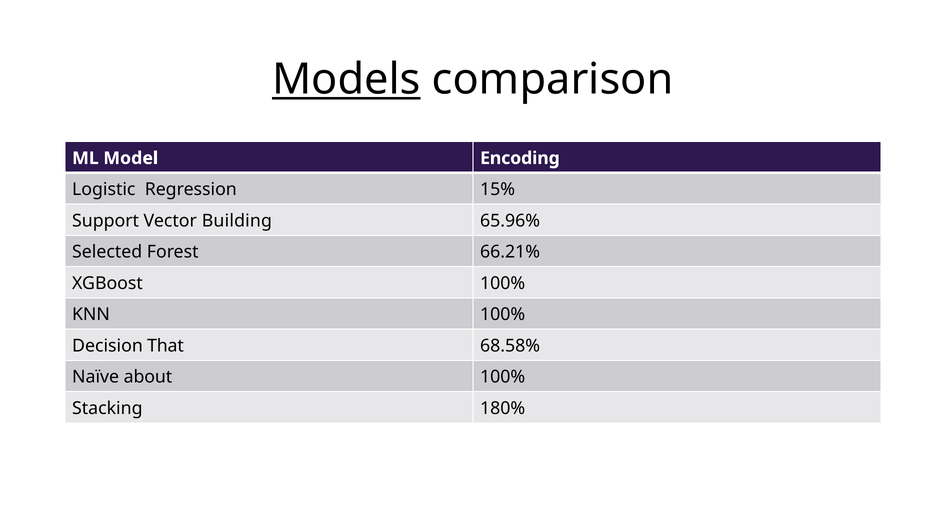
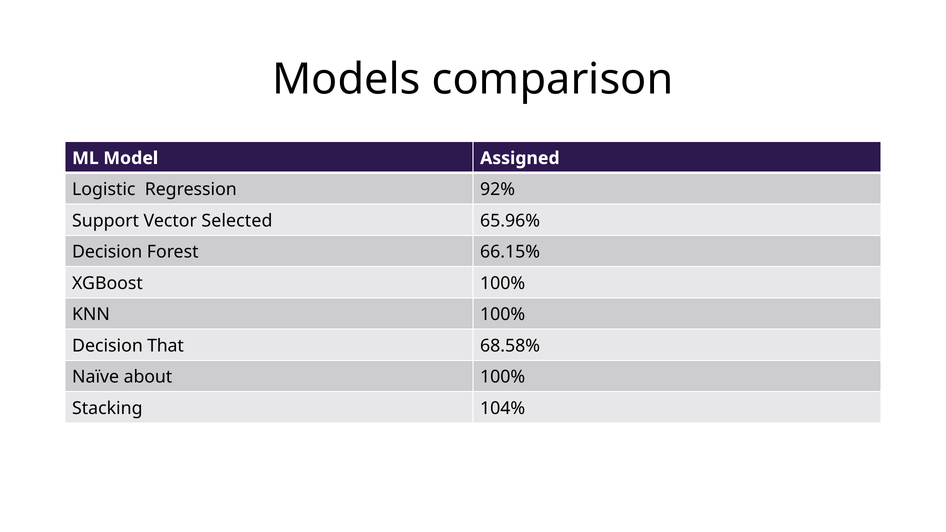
Models underline: present -> none (346, 79)
Encoding: Encoding -> Assigned (520, 158)
15%: 15% -> 92% (498, 190)
Building: Building -> Selected (237, 221)
Selected: Selected -> Decision (107, 252)
66.21%: 66.21% -> 66.15% (510, 252)
180%: 180% -> 104% (503, 408)
